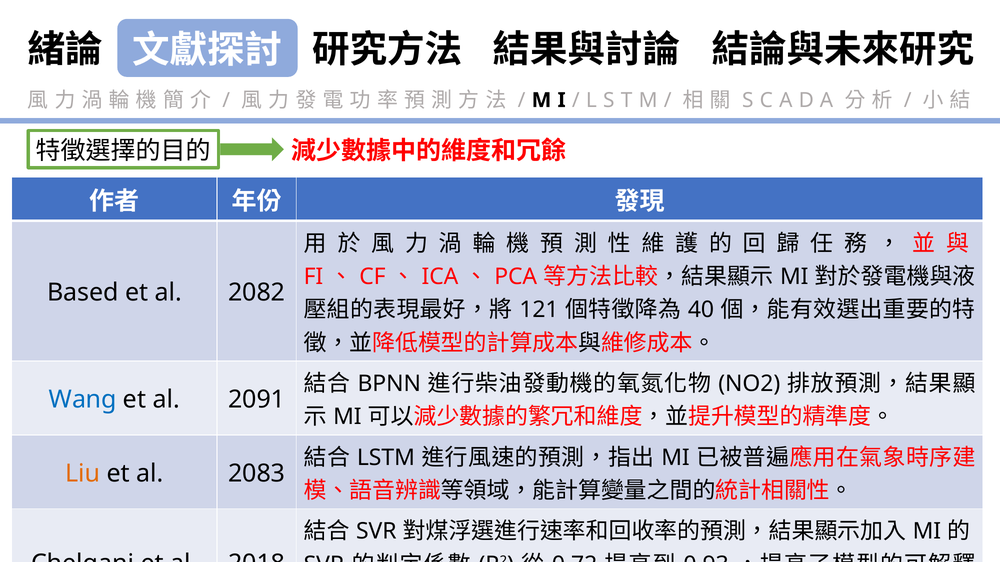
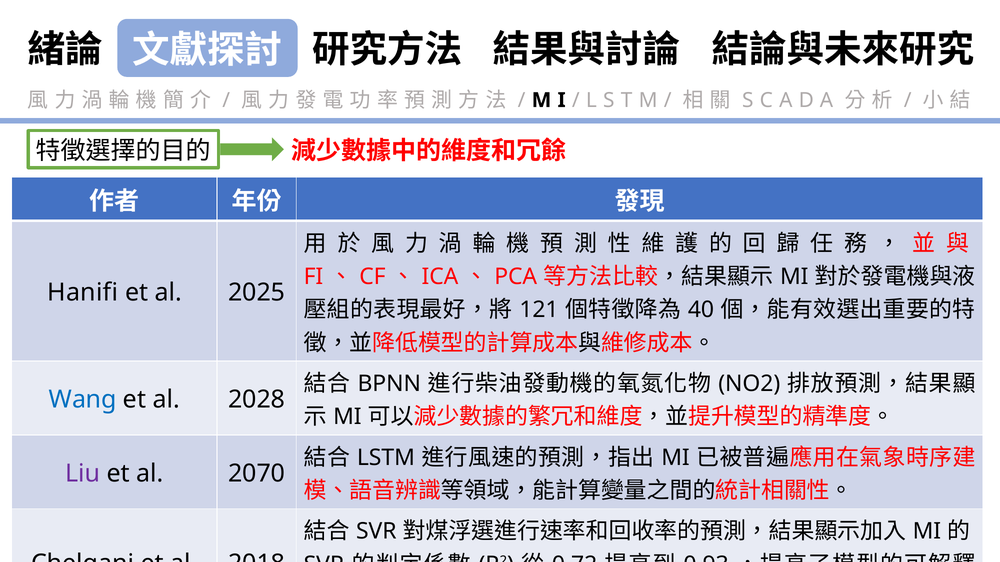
Based: Based -> Hanifi (83, 293)
2082: 2082 -> 2025 (257, 293)
2091: 2091 -> 2028 (257, 400)
Liu colour: orange -> purple (83, 474)
2083: 2083 -> 2070 (257, 474)
